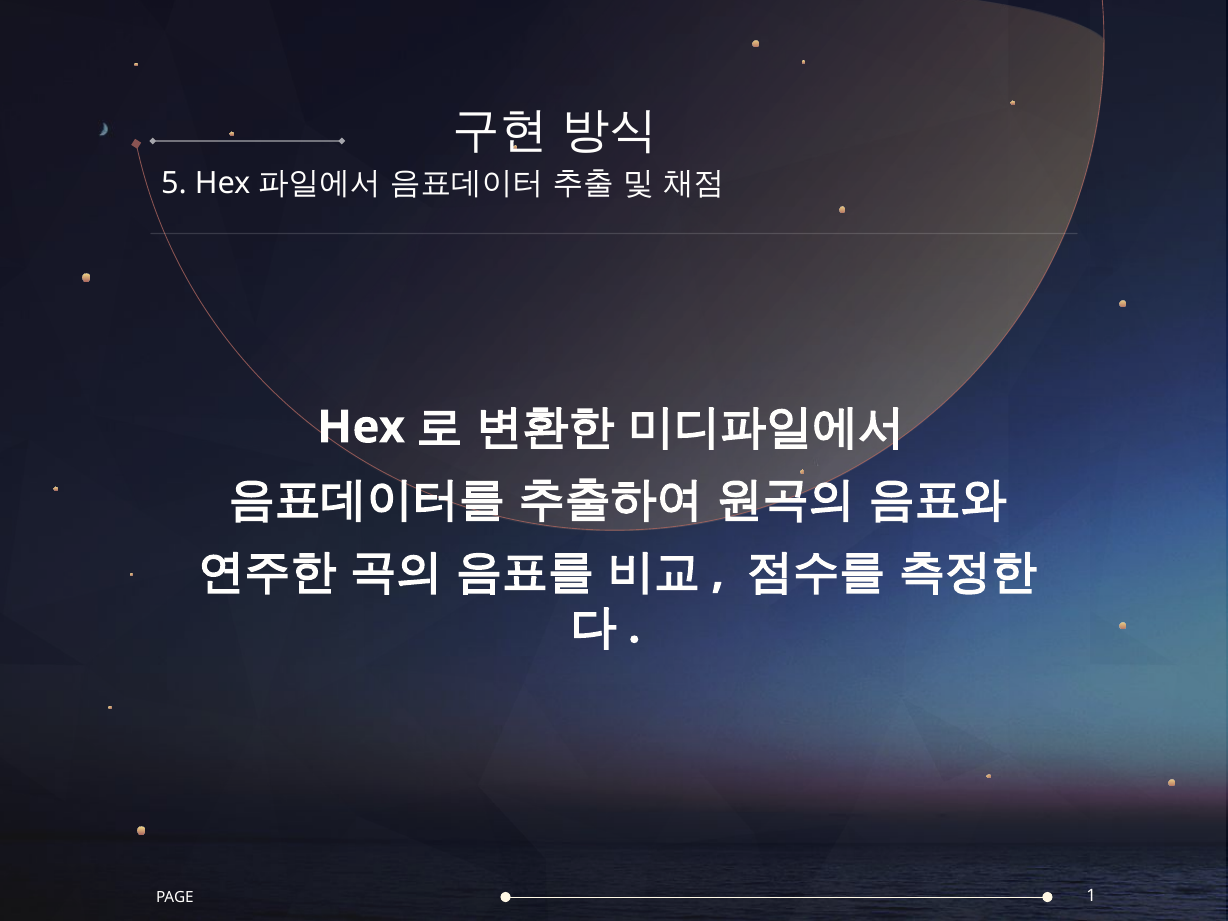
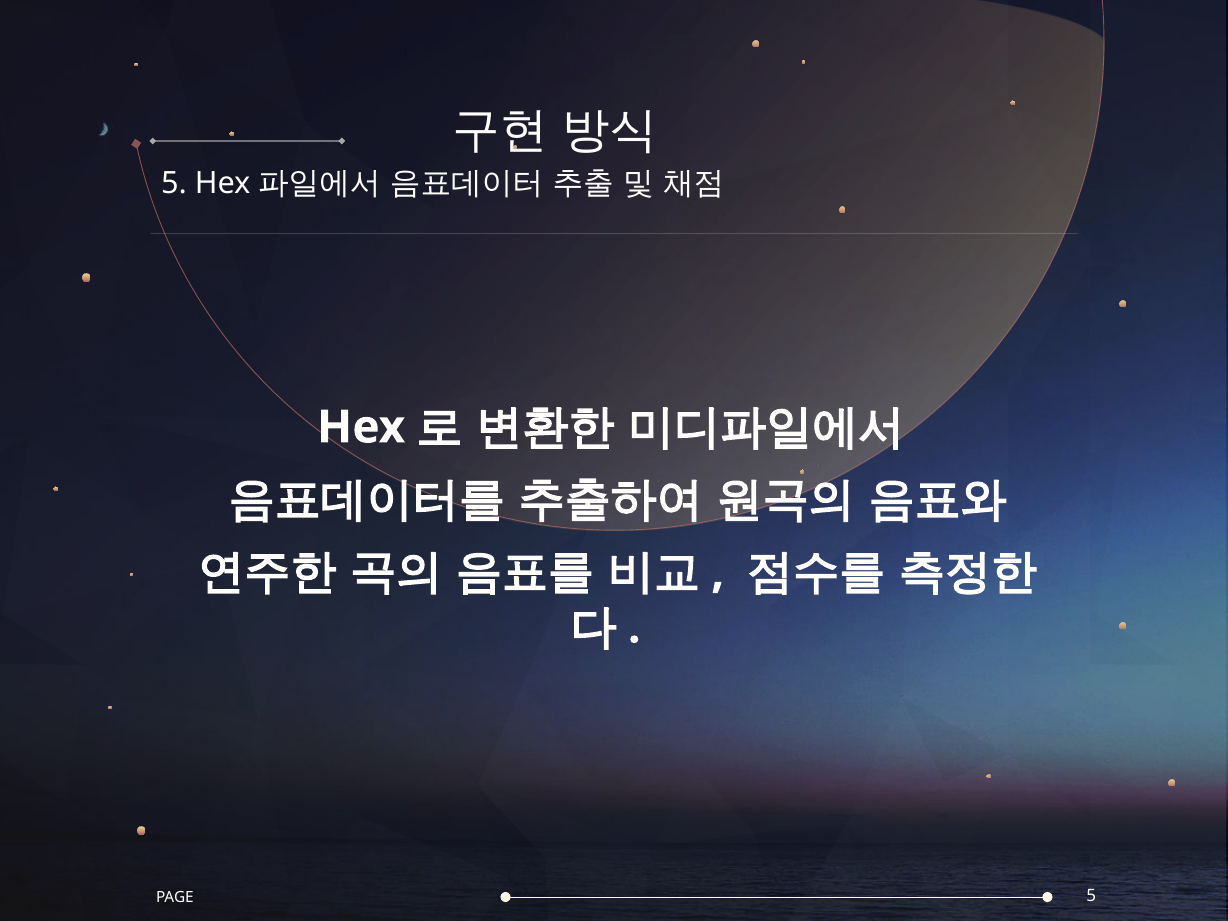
PAGE 1: 1 -> 5 (1091, 896)
